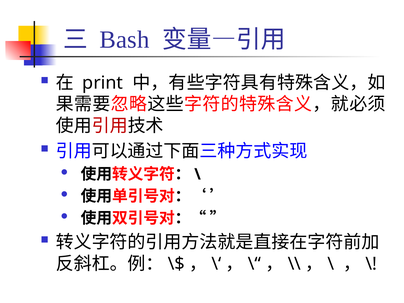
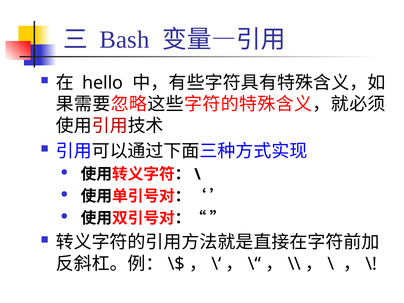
print: print -> hello (103, 83)
